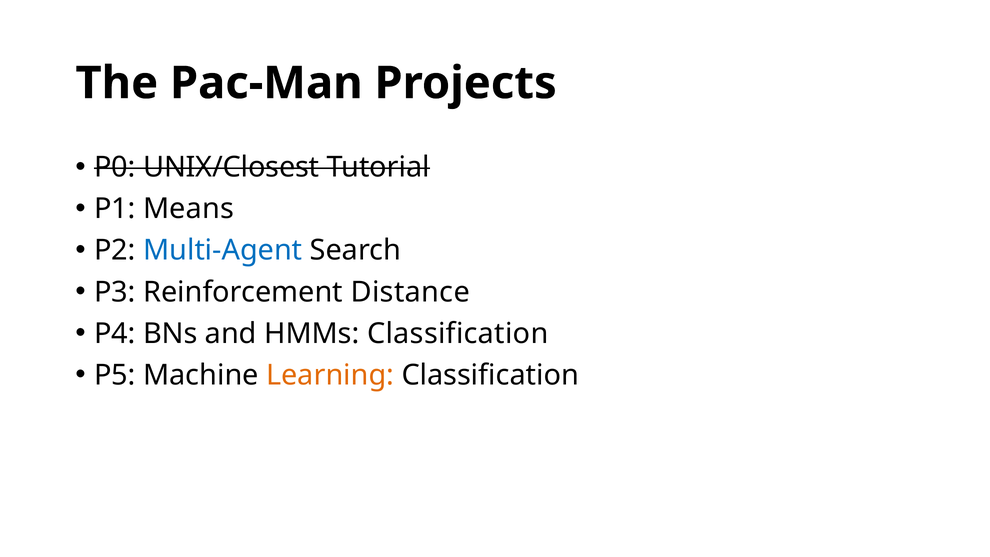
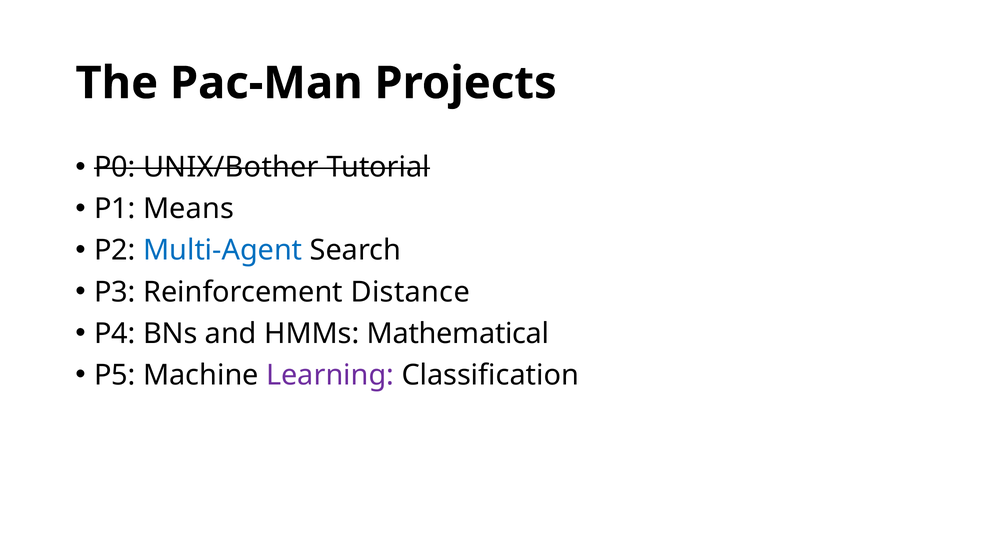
UNIX/Closest: UNIX/Closest -> UNIX/Bother (231, 167)
HMMs Classification: Classification -> Mathematical (458, 333)
Learning colour: orange -> purple (330, 375)
